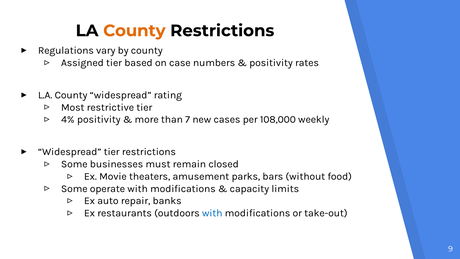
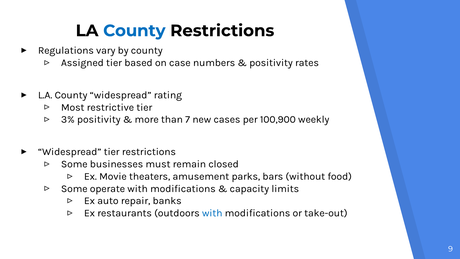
County colour: orange -> blue (134, 31)
4%: 4% -> 3% (68, 119)
108,000: 108,000 -> 100,900 (278, 119)
